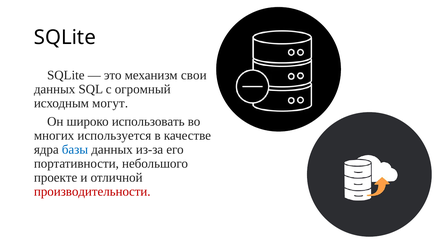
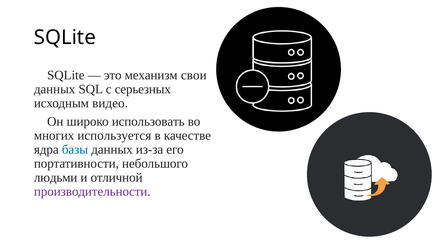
огромный: огромный -> серьезных (143, 89)
могут: могут -> видео (110, 103)
проекте: проекте -> людьми (56, 178)
производительности colour: red -> purple (92, 192)
